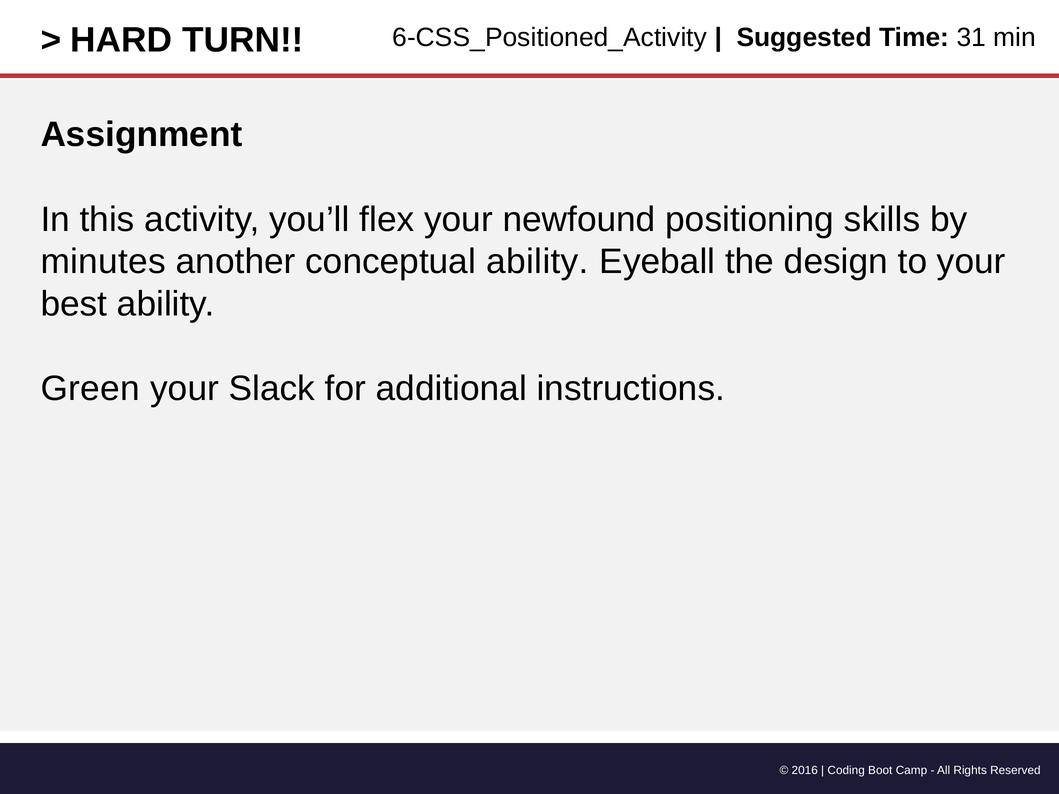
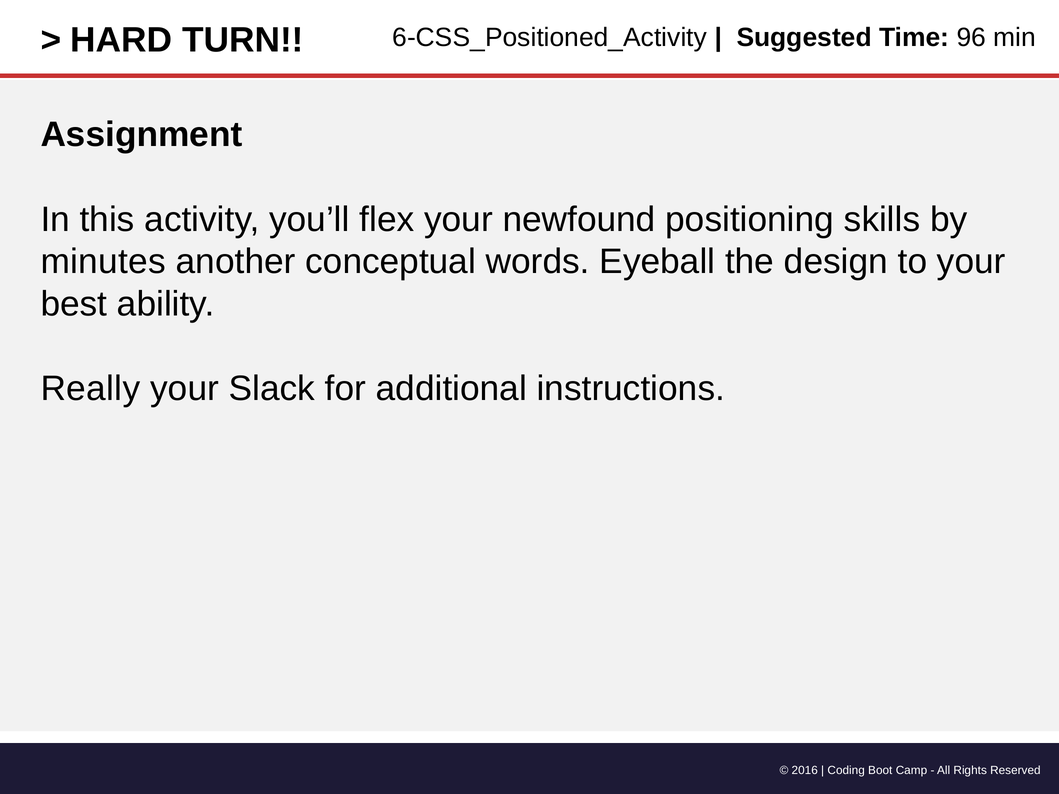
31: 31 -> 96 (971, 37)
conceptual ability: ability -> words (538, 262)
Green: Green -> Really (90, 389)
